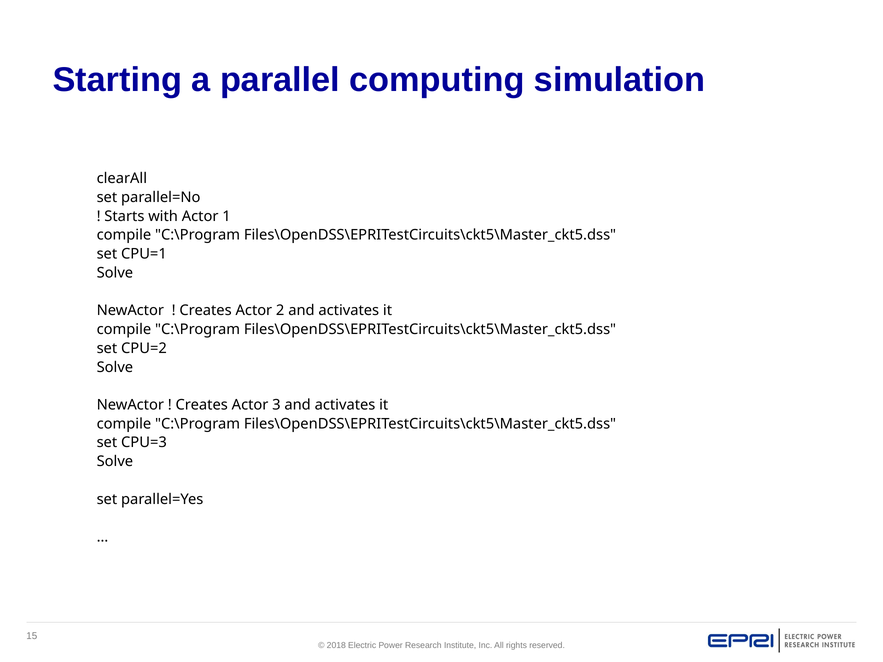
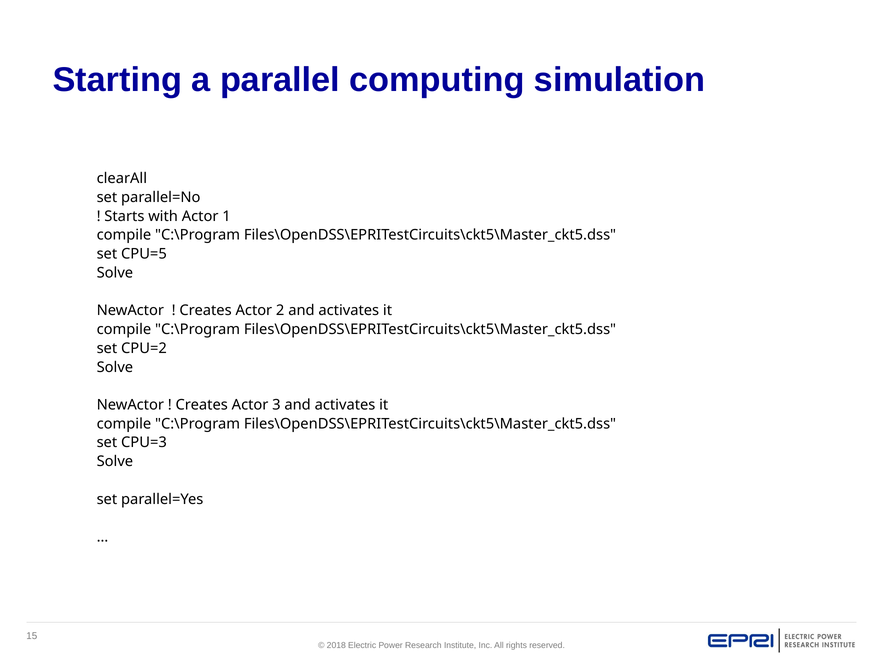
CPU=1: CPU=1 -> CPU=5 (144, 254)
